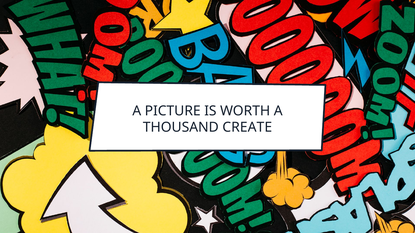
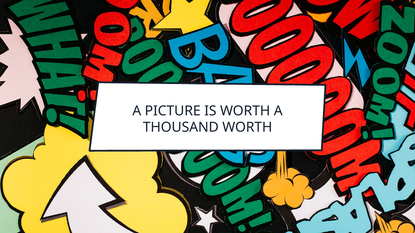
THOUSAND CREATE: CREATE -> WORTH (247, 128)
